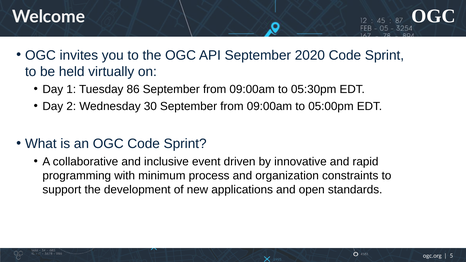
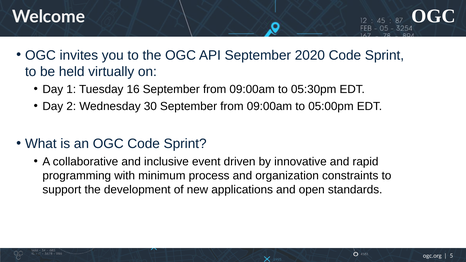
86: 86 -> 16 (133, 89)
